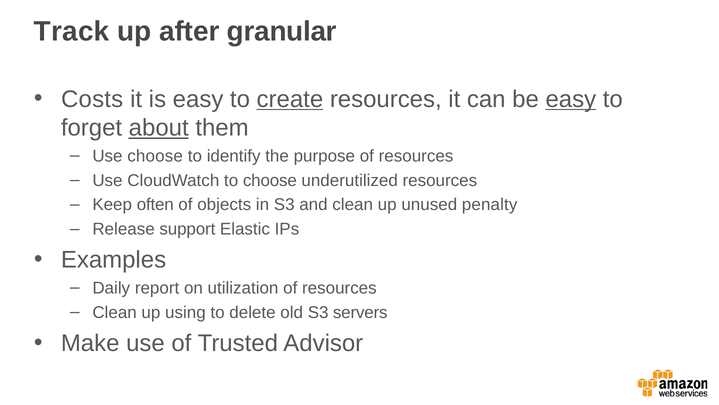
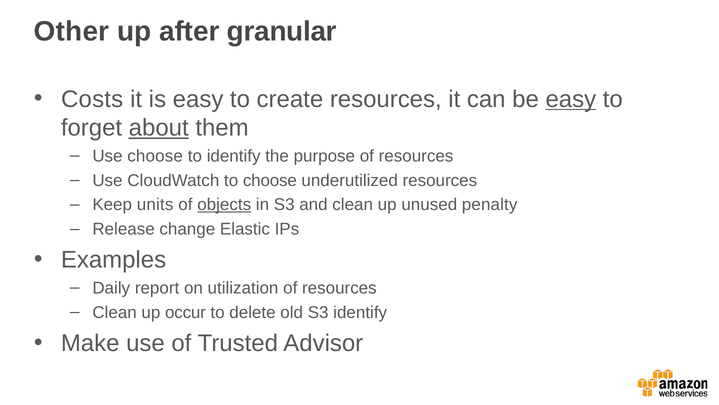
Track: Track -> Other (72, 31)
create underline: present -> none (290, 99)
often: often -> units (155, 205)
objects underline: none -> present (224, 205)
support: support -> change (187, 229)
using: using -> occur (185, 312)
S3 servers: servers -> identify (360, 312)
